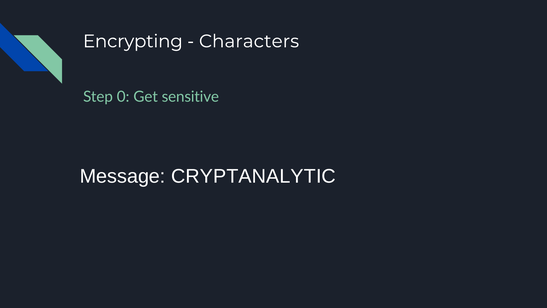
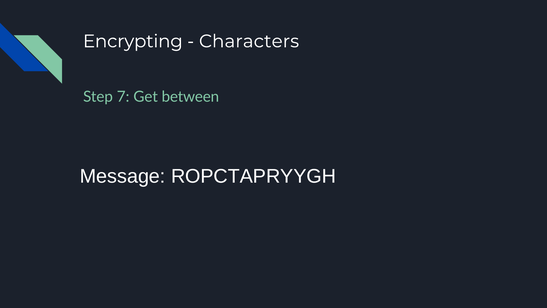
0: 0 -> 7 (123, 97)
sensitive: sensitive -> between (190, 97)
CRYPTANALYTIC: CRYPTANALYTIC -> ROPCTAPRYYGH (254, 176)
